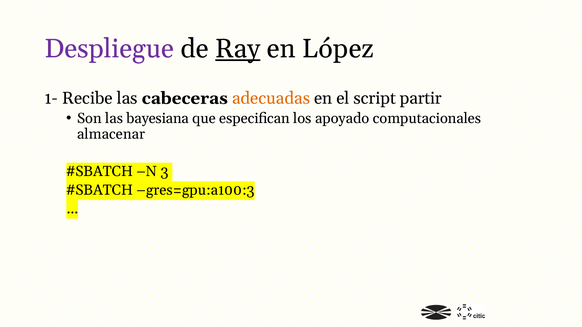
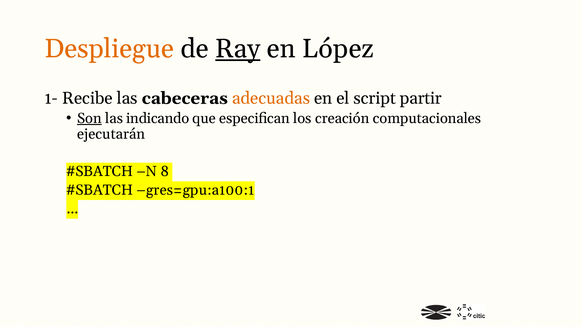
Despliegue colour: purple -> orange (109, 49)
Son underline: none -> present (89, 118)
bayesiana: bayesiana -> indicando (158, 118)
apoyado: apoyado -> creación (342, 118)
almacenar: almacenar -> ejecutarán (111, 134)
3: 3 -> 8 (165, 172)
gres=gpu:a100:3: gres=gpu:a100:3 -> gres=gpu:a100:1 (196, 190)
